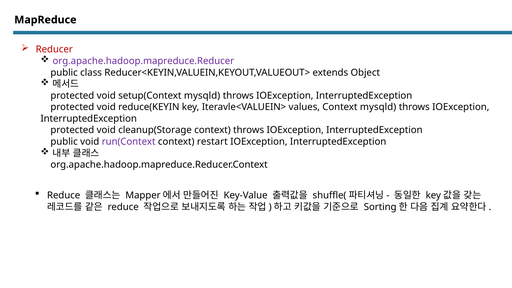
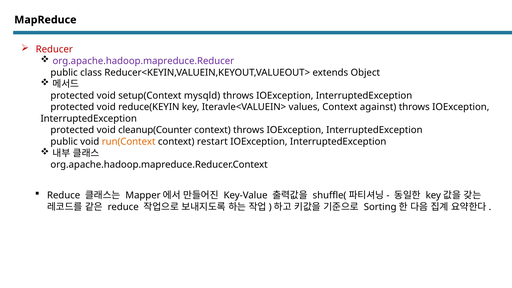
Context mysqld: mysqld -> against (378, 107)
cleanup(Storage: cleanup(Storage -> cleanup(Counter (155, 130)
run(Context colour: purple -> orange (129, 142)
